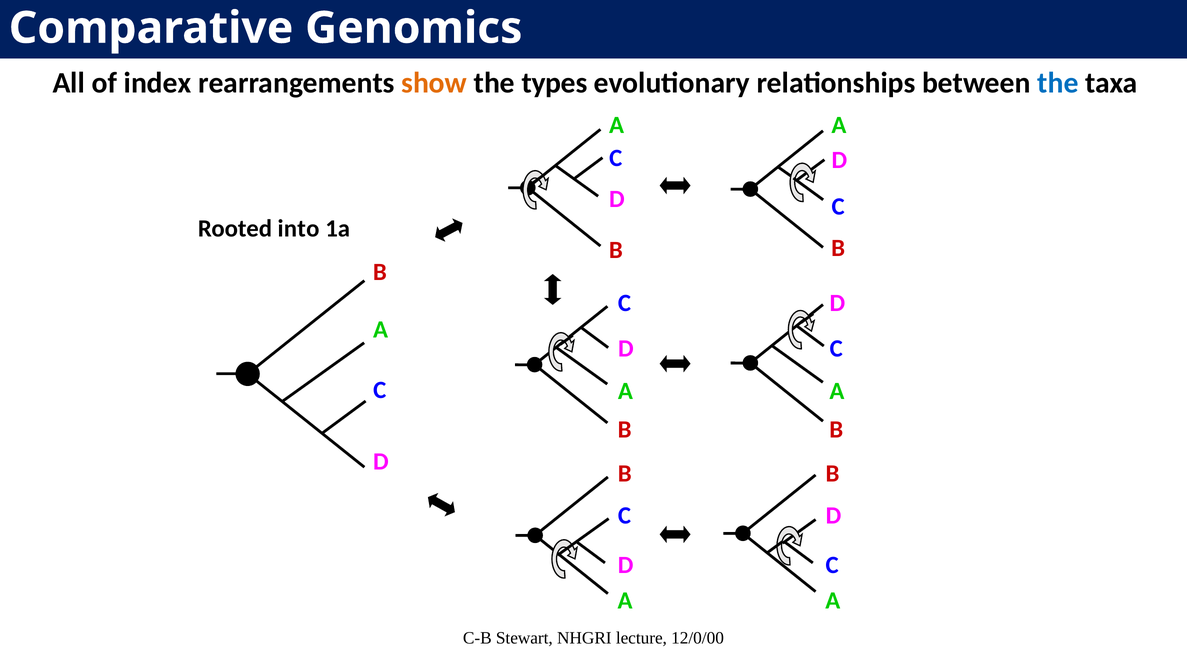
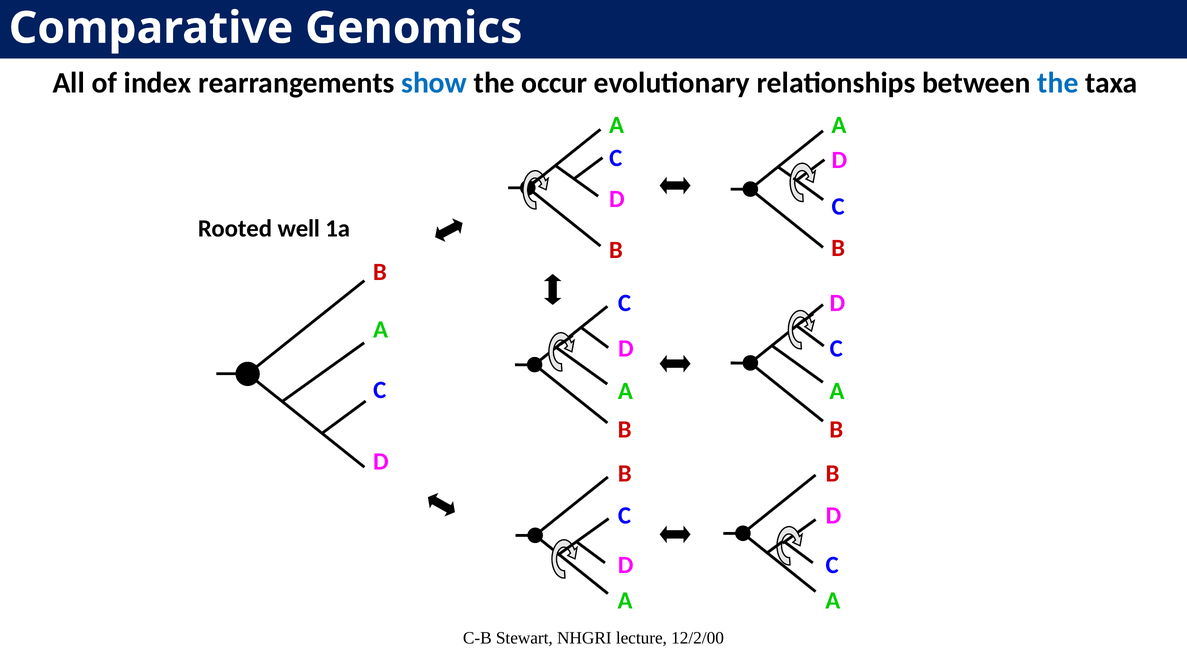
show colour: orange -> blue (434, 83)
types: types -> occur (554, 83)
into: into -> well (299, 229)
12/0/00: 12/0/00 -> 12/2/00 (698, 638)
